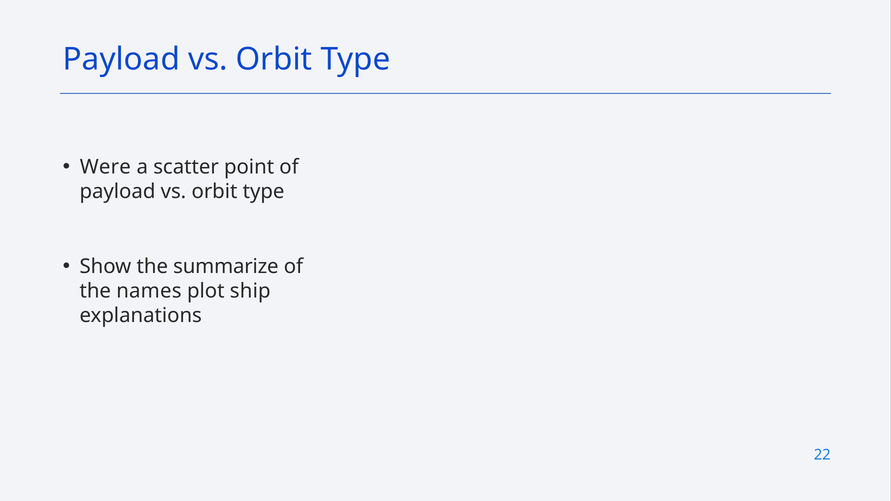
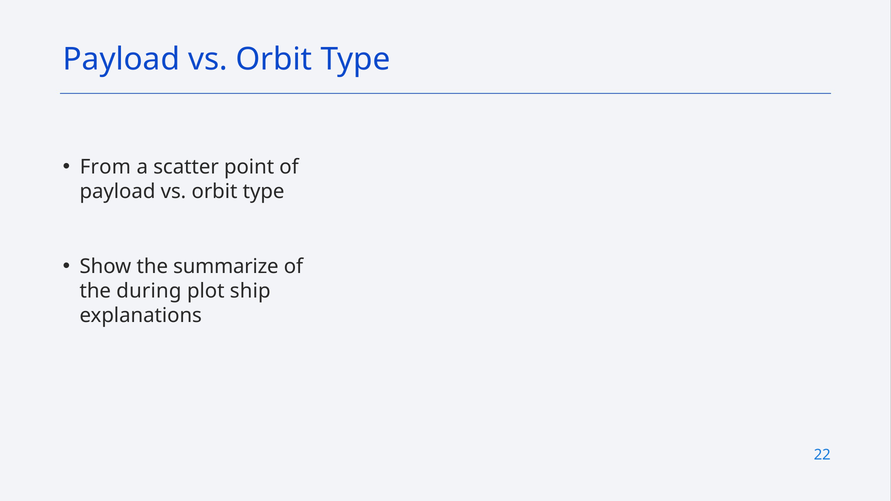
Were: Were -> From (105, 167)
names: names -> during (149, 291)
